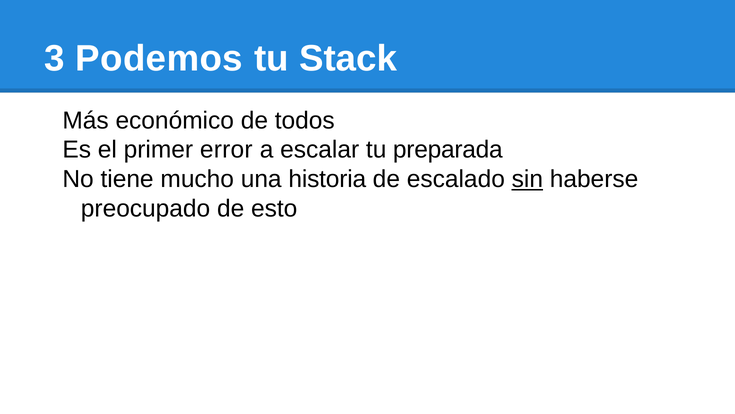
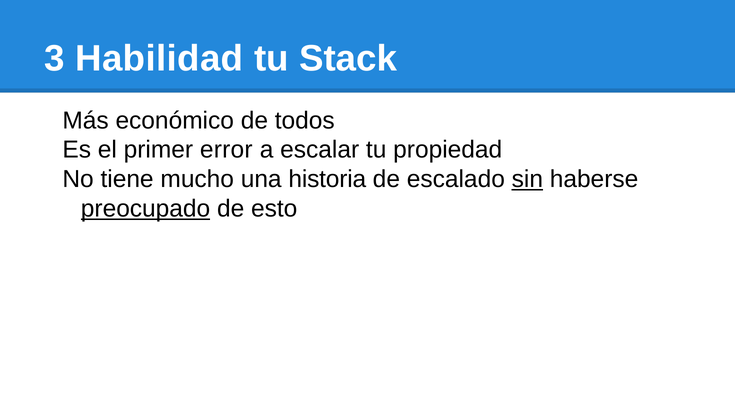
Podemos: Podemos -> Habilidad (159, 59)
preparada: preparada -> propiedad (448, 150)
preocupado underline: none -> present (146, 208)
